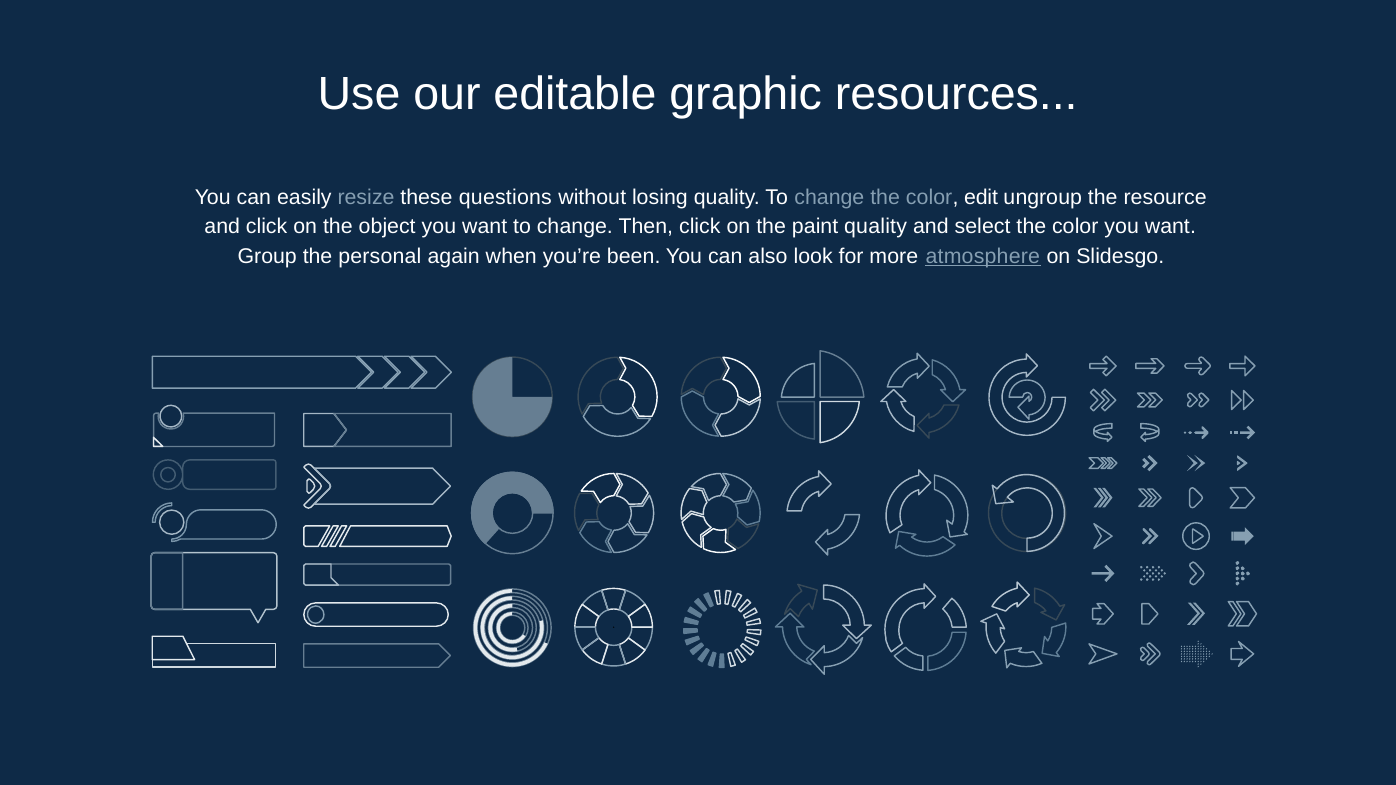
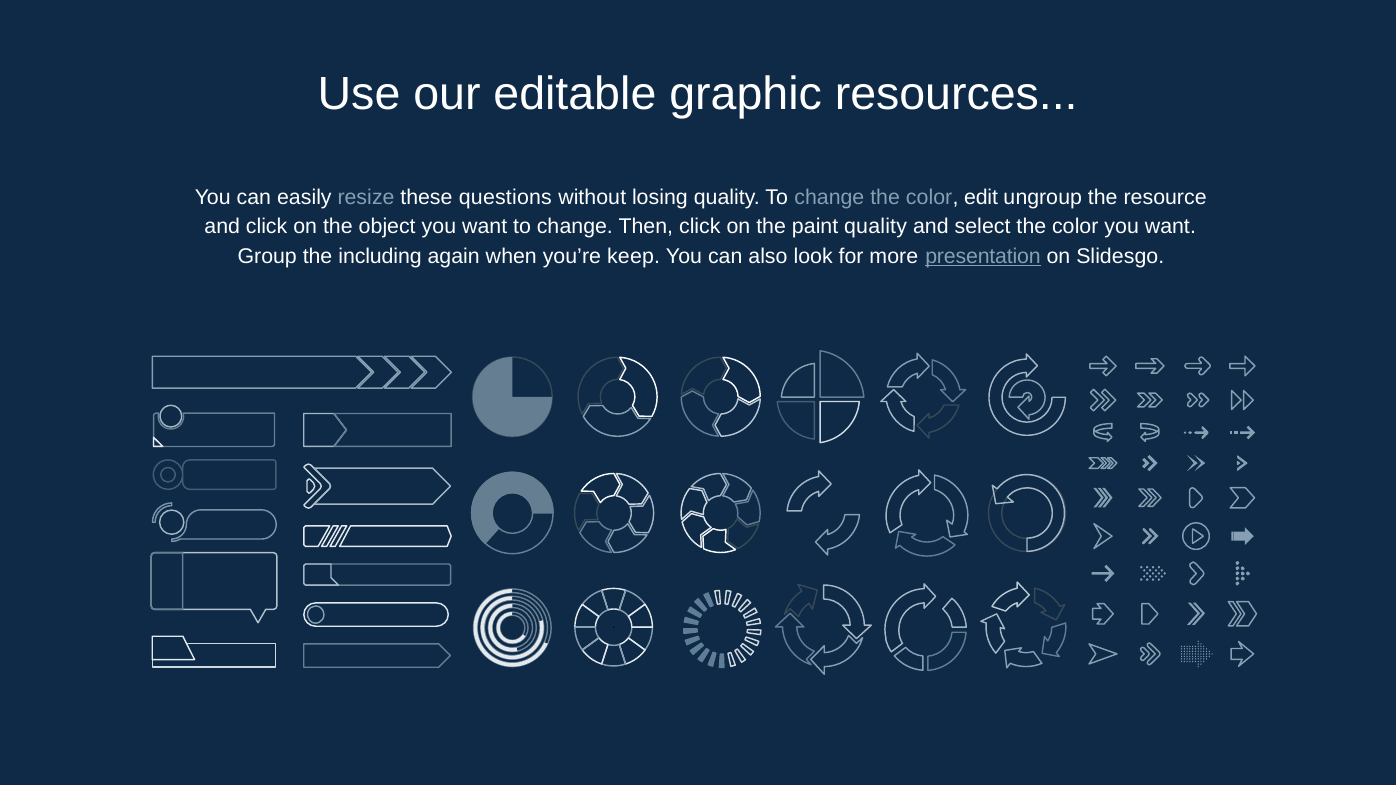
personal: personal -> including (380, 256)
been: been -> keep (634, 256)
atmosphere: atmosphere -> presentation (983, 256)
